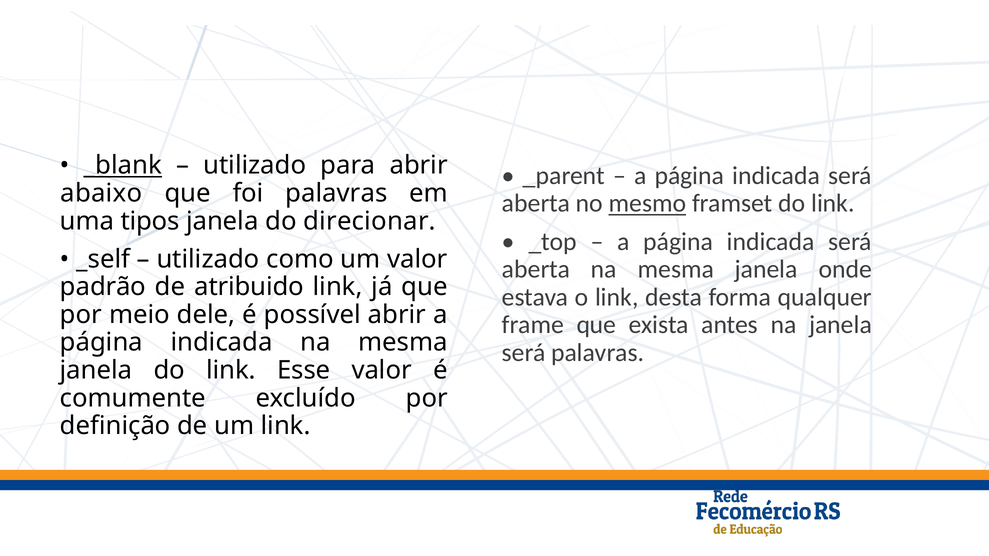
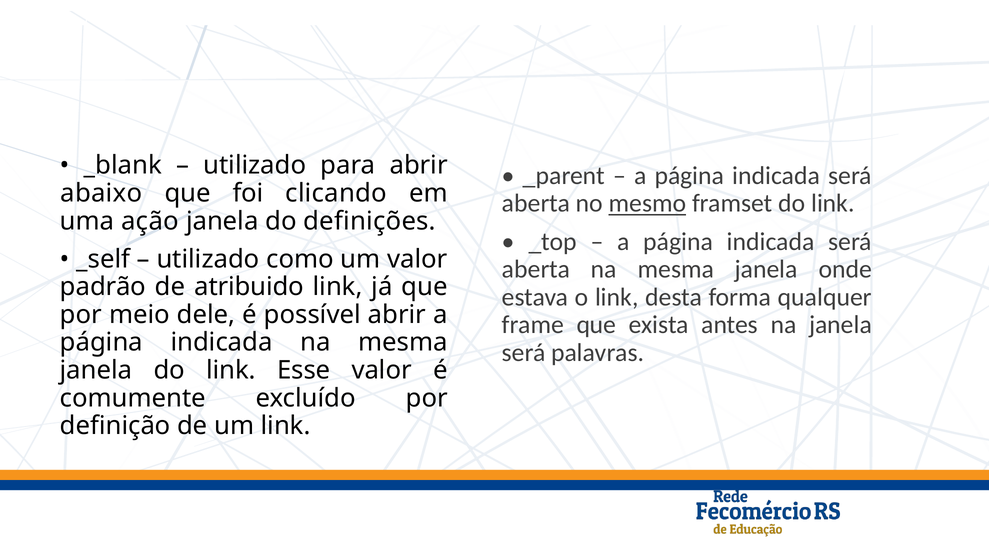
_blank underline: present -> none (123, 166)
foi palavras: palavras -> clicando (336, 193)
tipos: tipos -> ação (150, 221)
direcionar: direcionar -> definições (370, 221)
